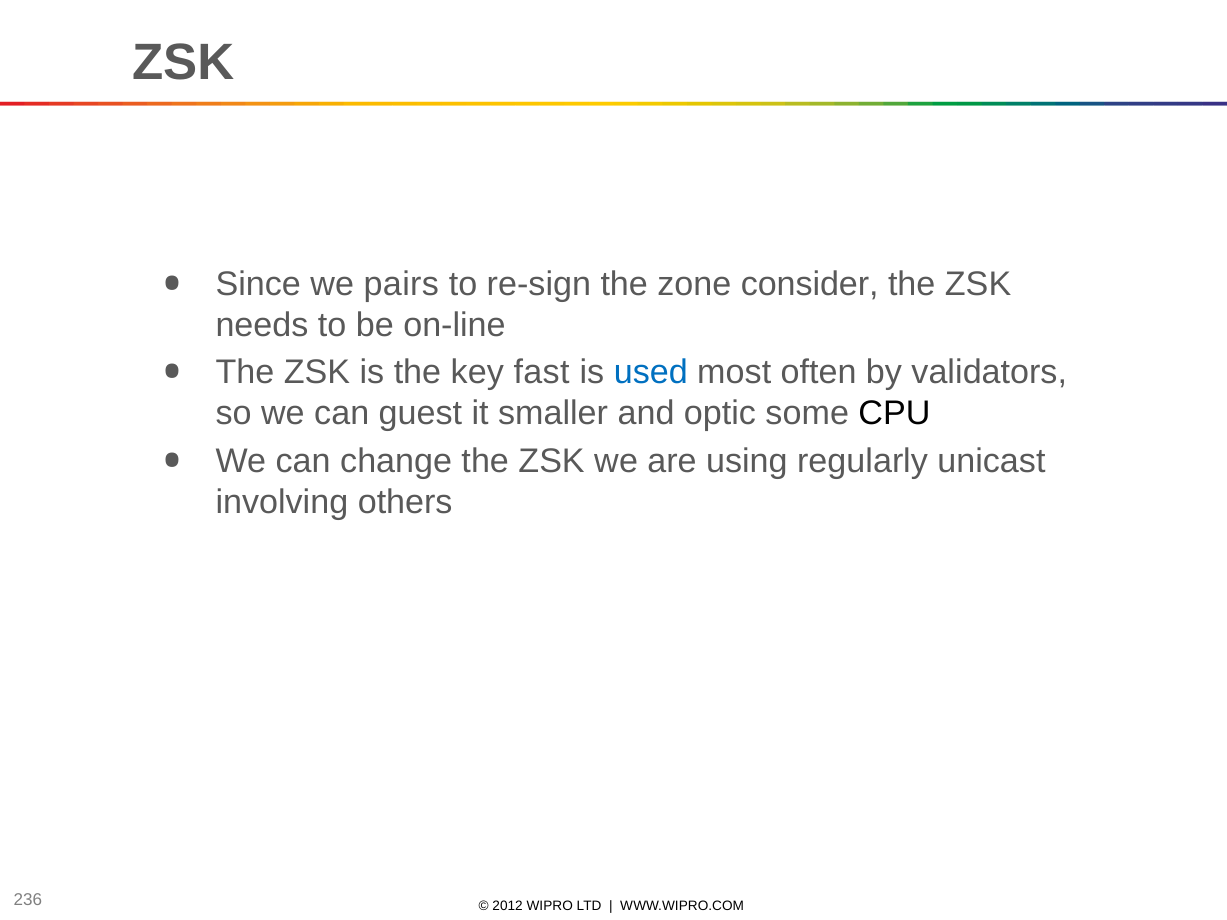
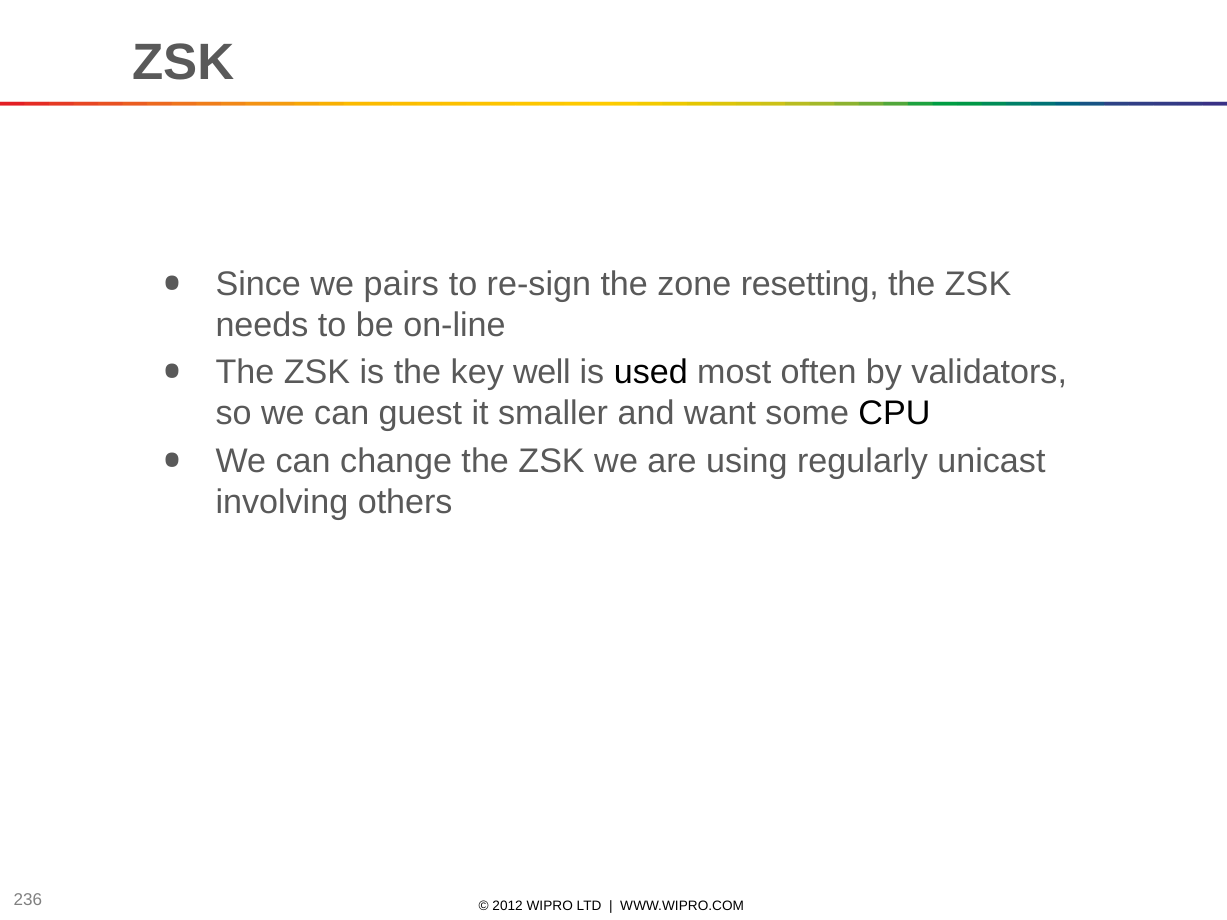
consider: consider -> resetting (810, 284)
fast: fast -> well (542, 373)
used colour: blue -> black (651, 373)
optic: optic -> want (720, 414)
